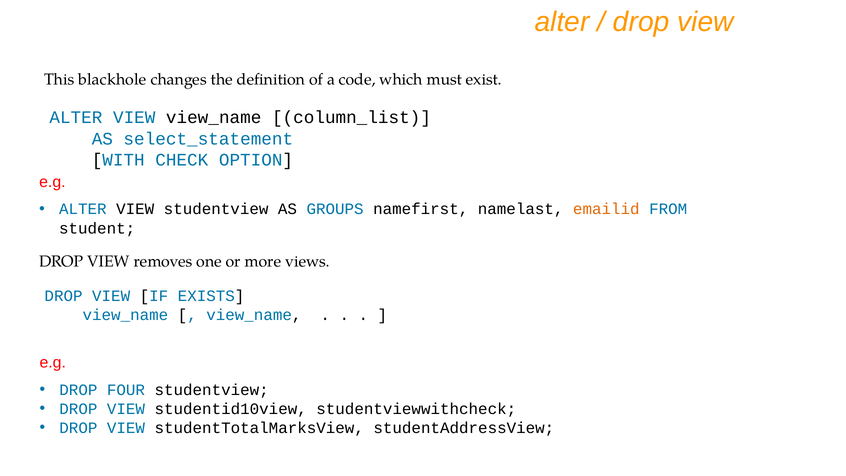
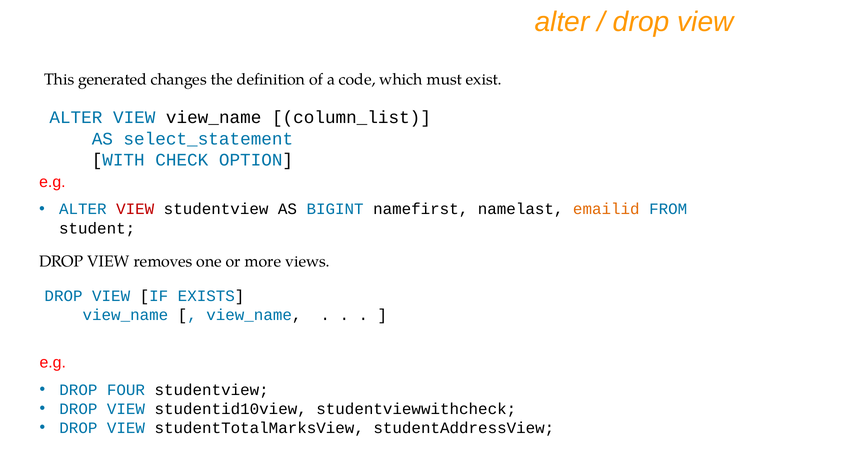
blackhole: blackhole -> generated (113, 79)
VIEW colour: black -> red (135, 209)
GROUPS: GROUPS -> BIGINT (335, 209)
